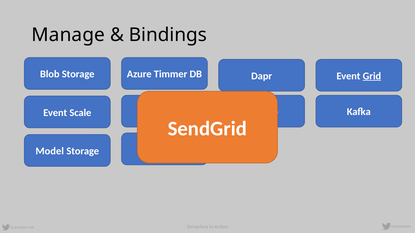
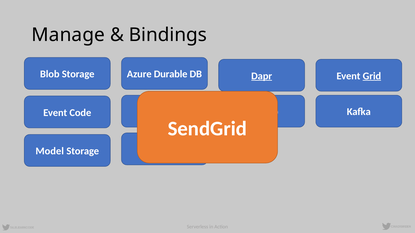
Timmer: Timmer -> Durable (171, 74)
Dapr underline: none -> present (262, 76)
Scale: Scale -> Code (80, 113)
